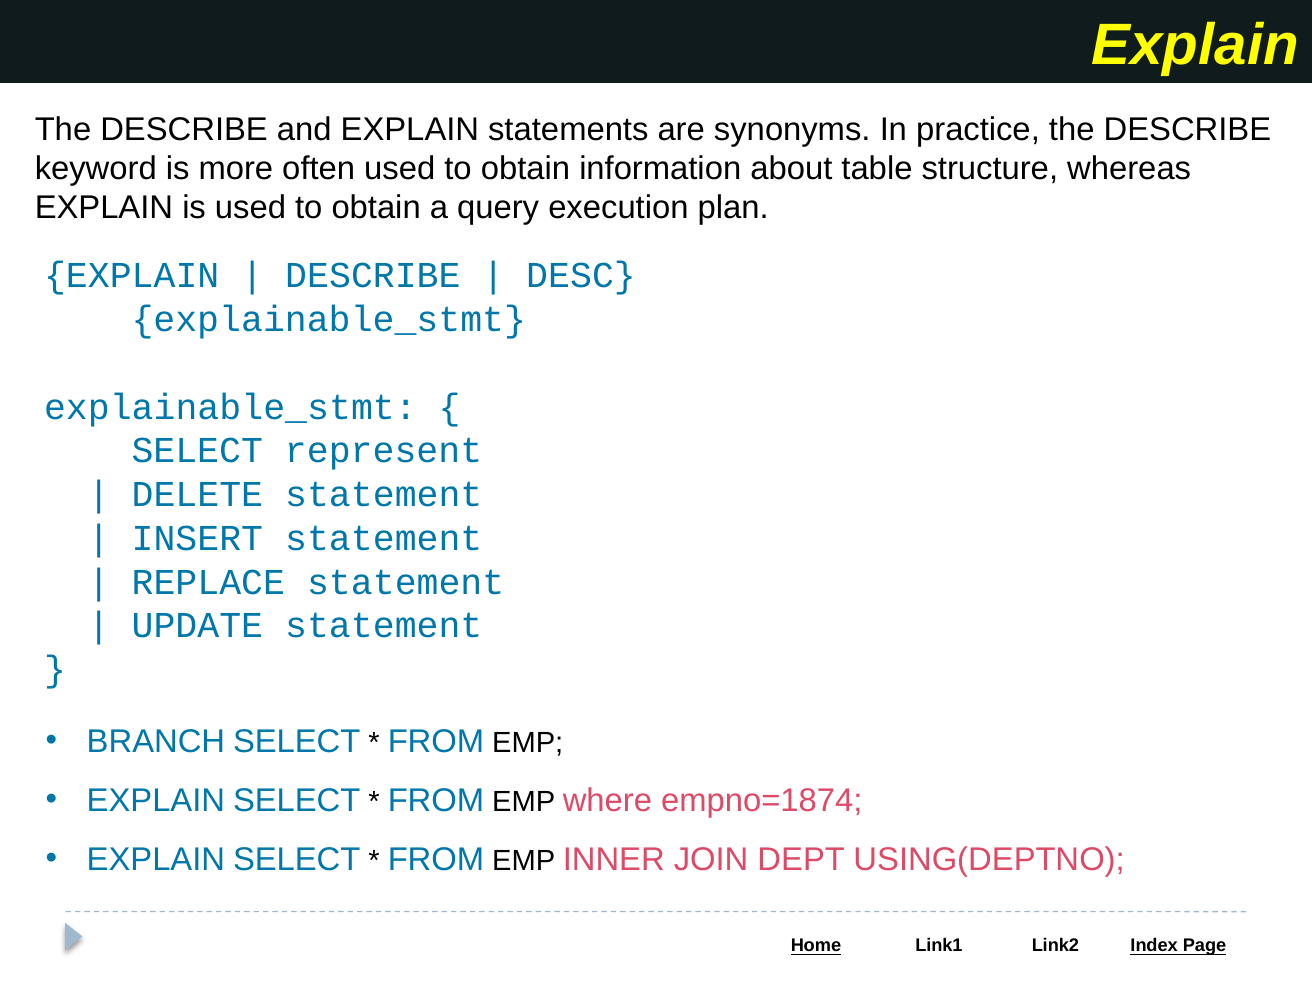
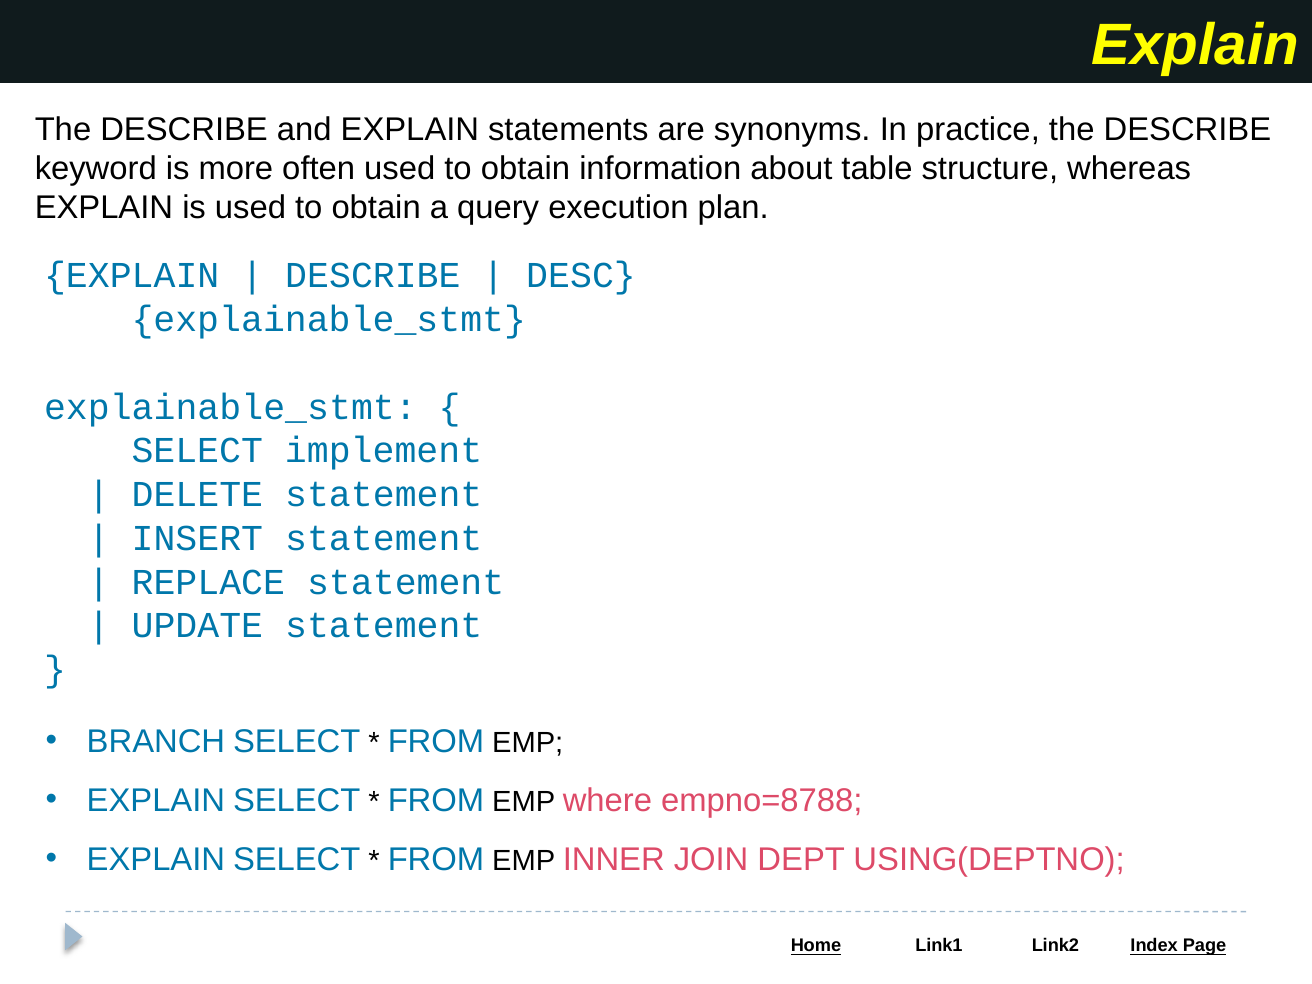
represent: represent -> implement (384, 451)
empno=1874: empno=1874 -> empno=8788 (762, 801)
